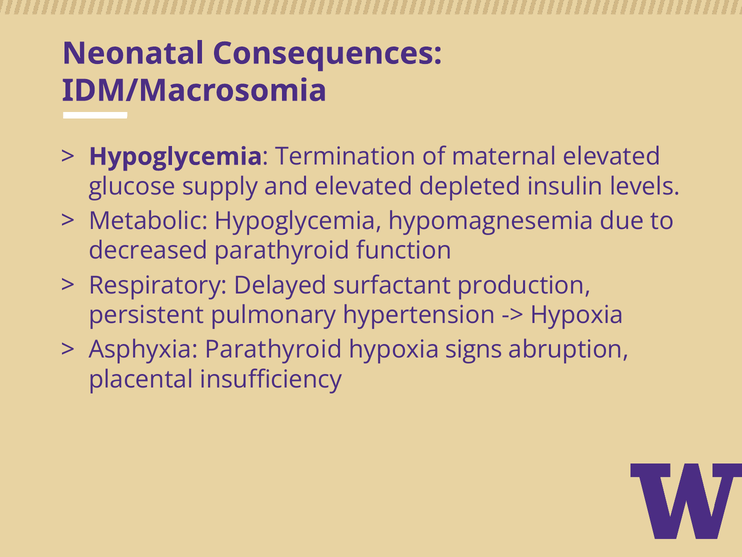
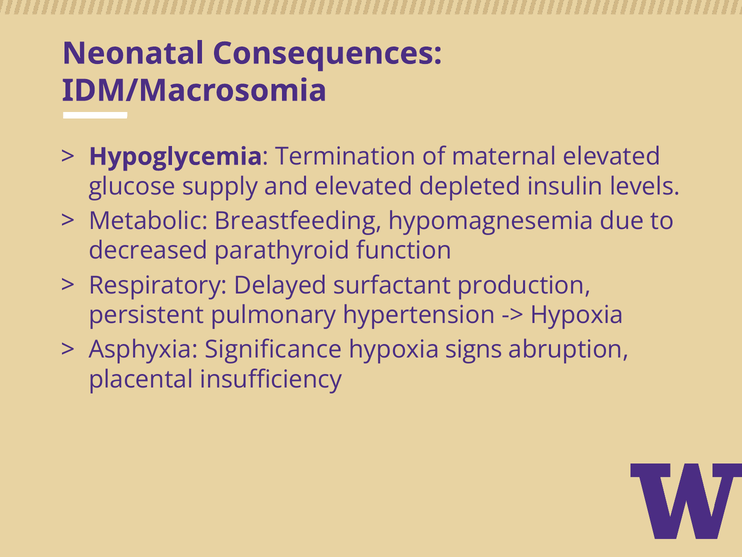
Metabolic Hypoglycemia: Hypoglycemia -> Breastfeeding (298, 221)
Asphyxia Parathyroid: Parathyroid -> Significance (273, 349)
